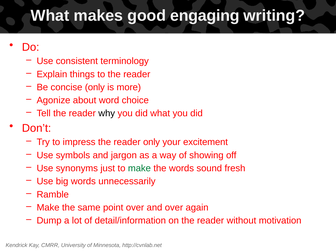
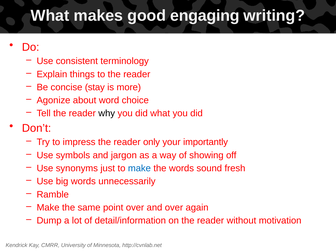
concise only: only -> stay (95, 87)
excitement: excitement -> importantly (206, 142)
make colour: green -> blue (139, 168)
